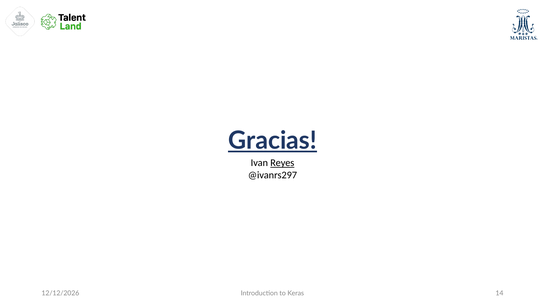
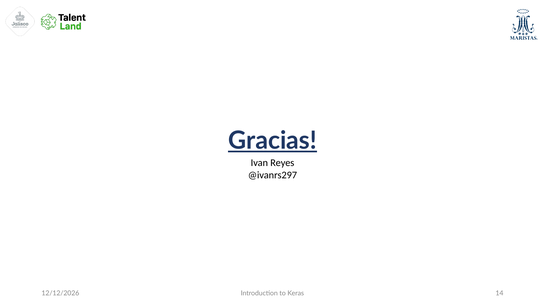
Reyes underline: present -> none (282, 163)
